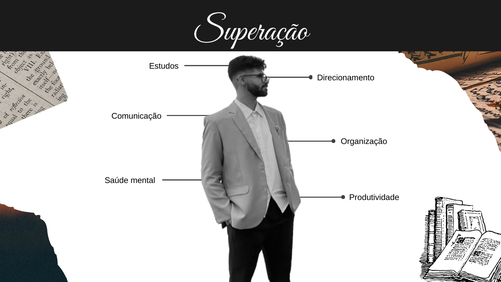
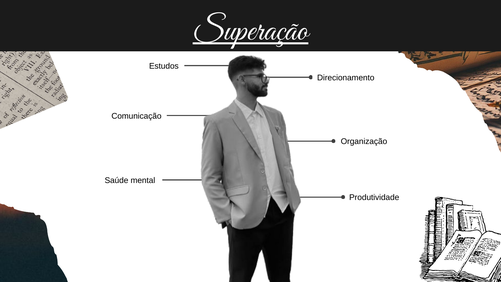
Superação underline: none -> present (250, 29)
